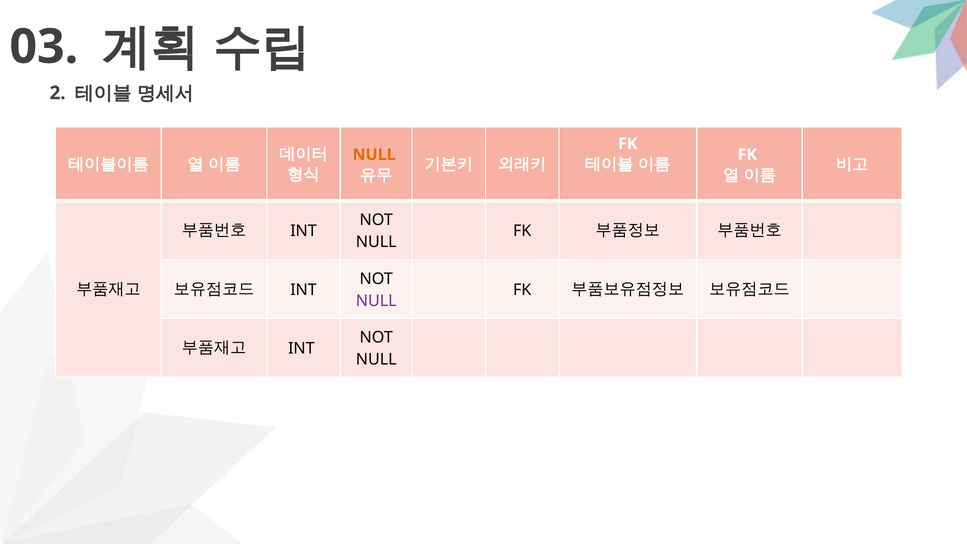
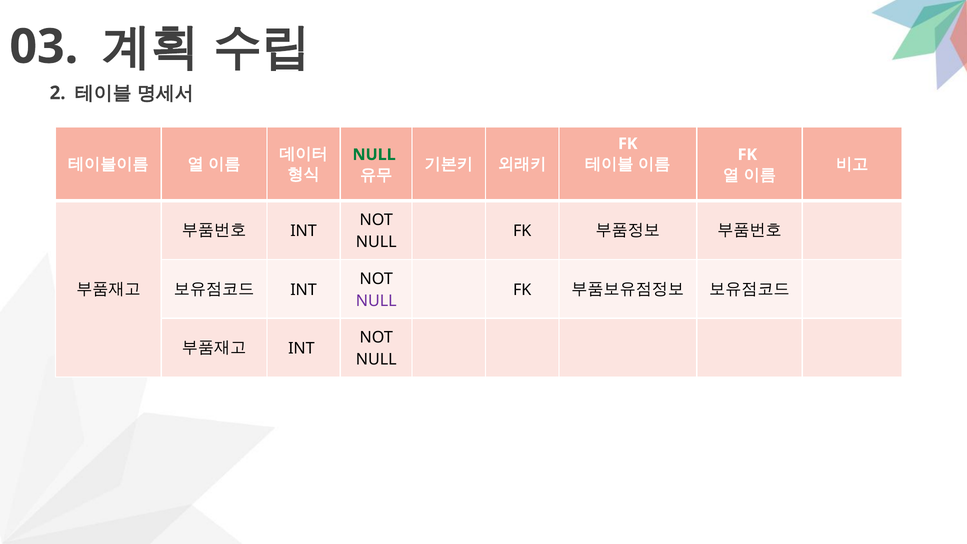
NULL colour: orange -> green (374, 155)
